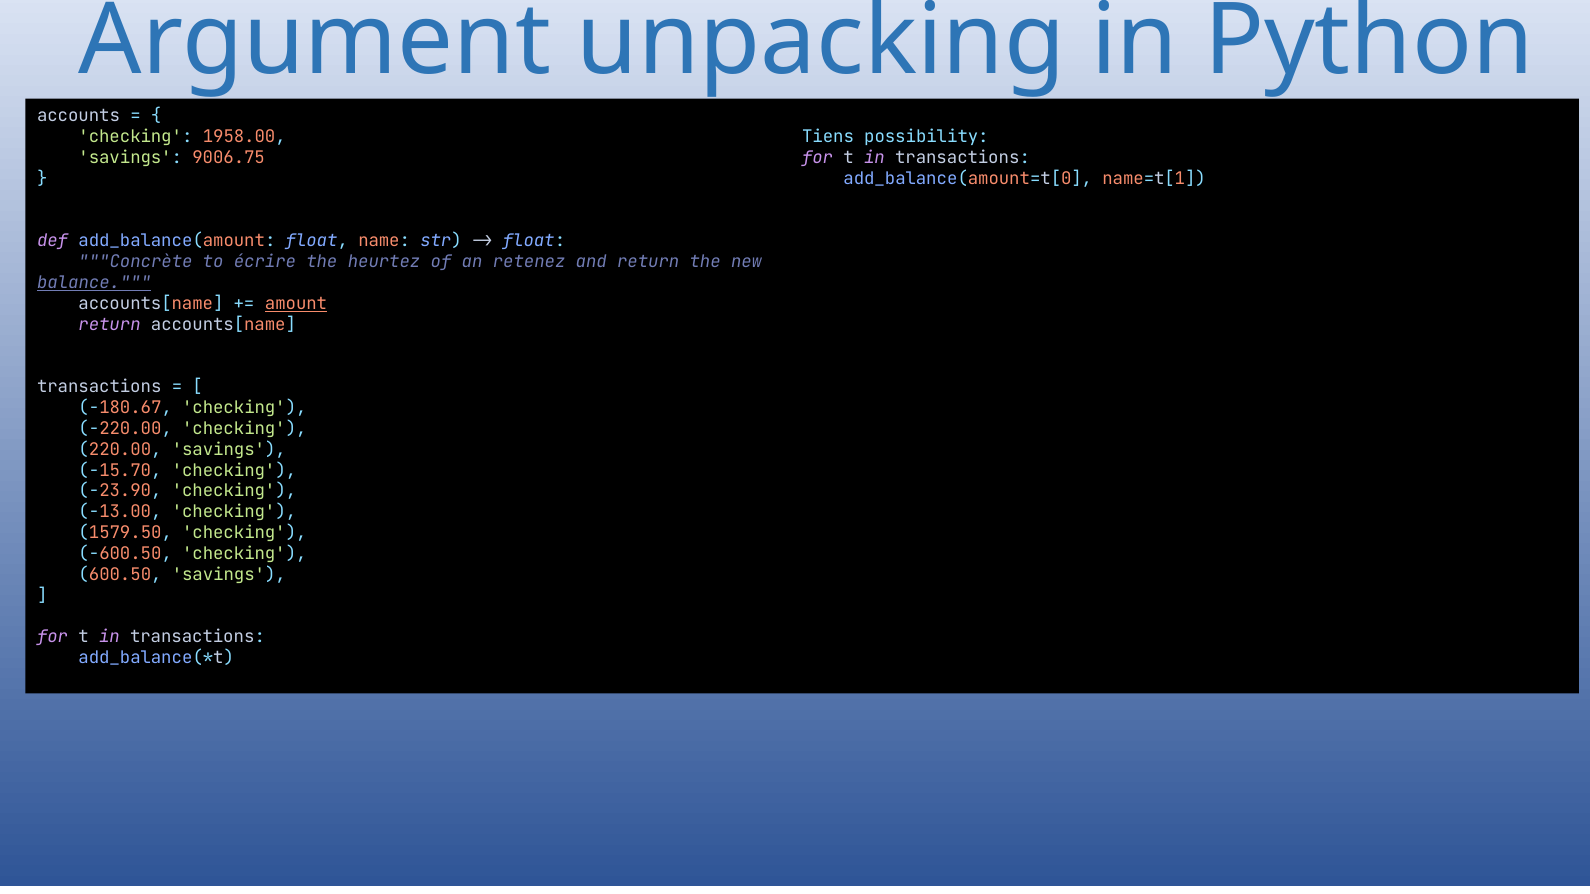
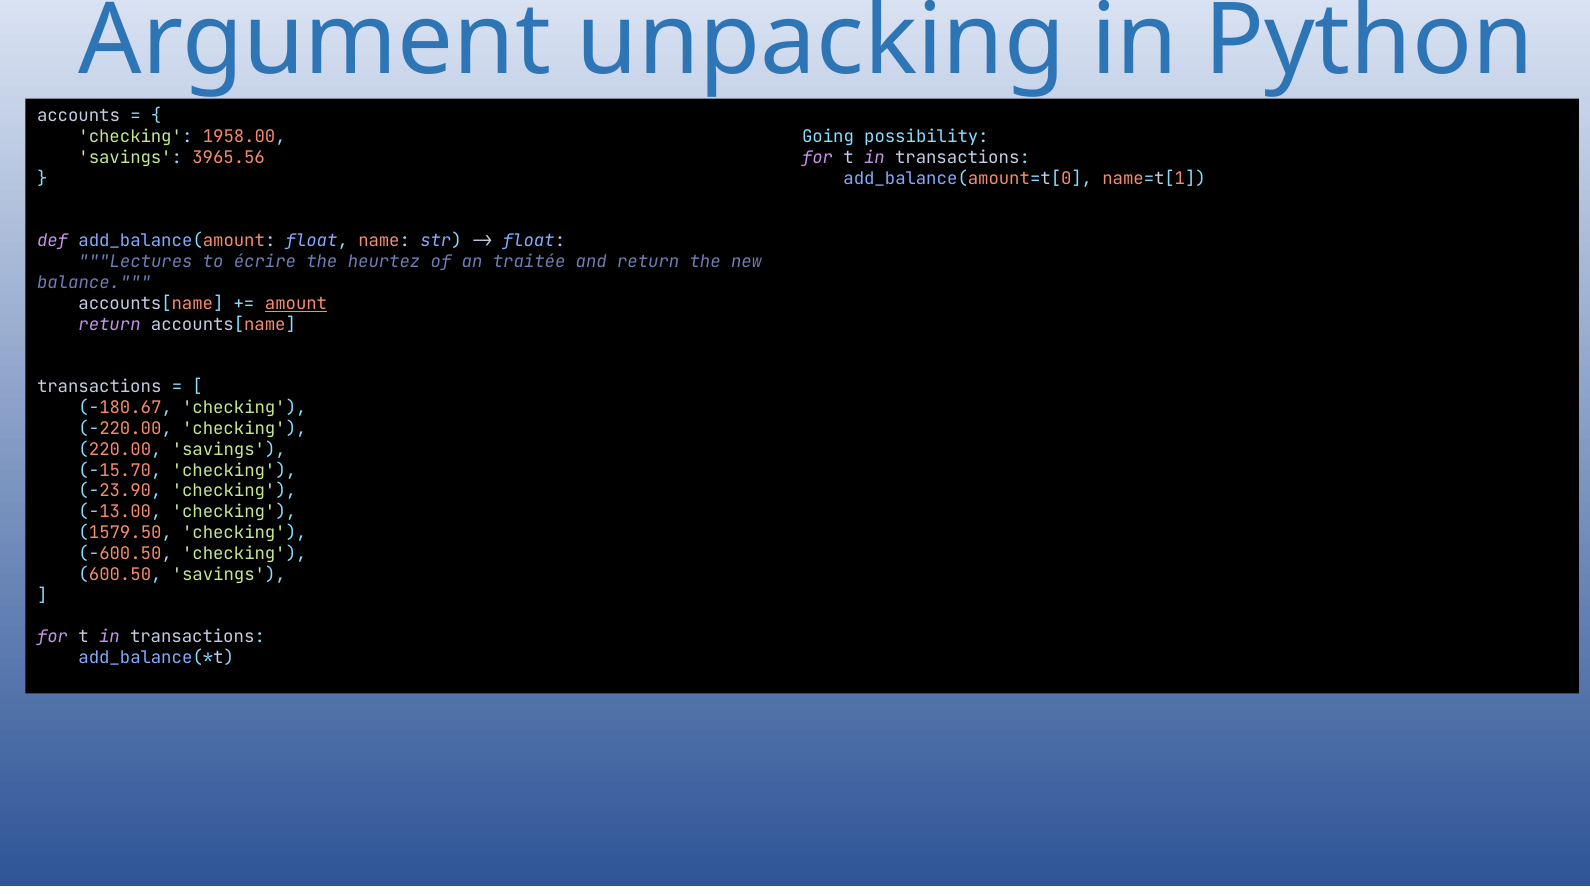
Tiens: Tiens -> Going (828, 137)
9006.75: 9006.75 -> 3965.56 (229, 158)
Concrète: Concrète -> Lectures (135, 262)
retenez: retenez -> traitée (529, 262)
balance underline: present -> none (94, 283)
